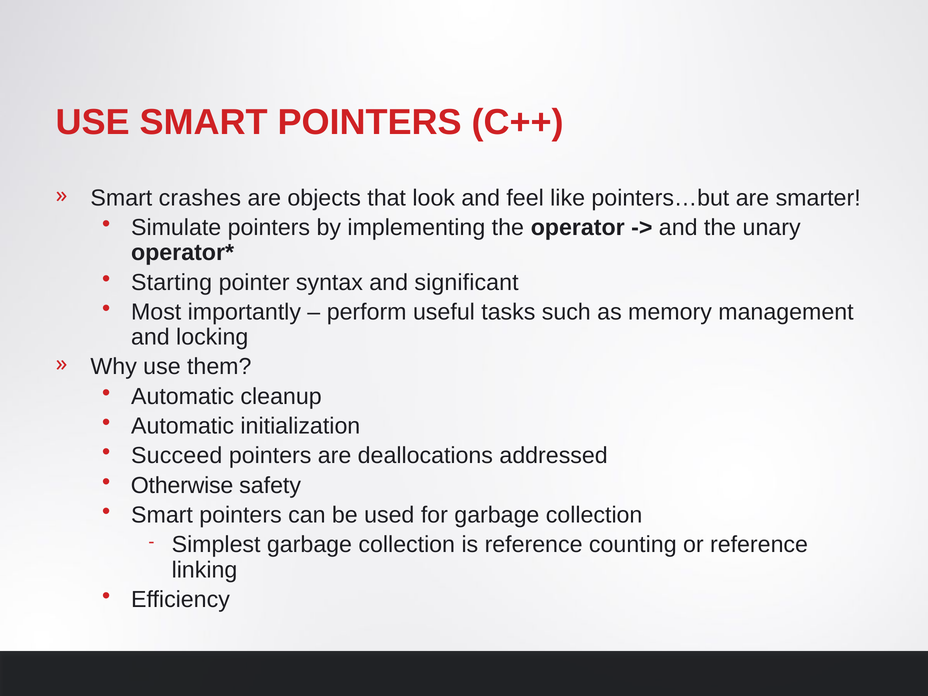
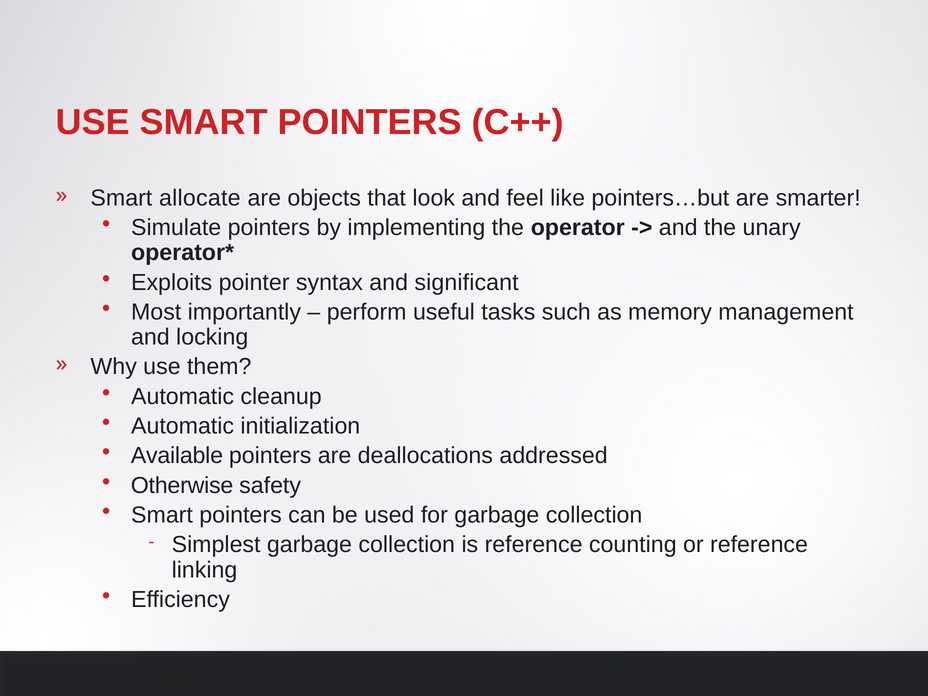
crashes: crashes -> allocate (200, 198)
Starting: Starting -> Exploits (172, 282)
Succeed: Succeed -> Available (177, 456)
